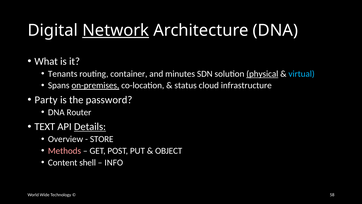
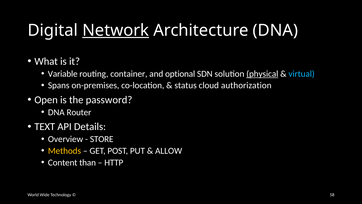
Tenants: Tenants -> Variable (63, 74)
minutes: minutes -> optional (180, 74)
on-premises underline: present -> none (95, 85)
infrastructure: infrastructure -> authorization (246, 85)
Party: Party -> Open (46, 100)
Details underline: present -> none (90, 126)
Methods colour: pink -> yellow (64, 151)
OBJECT: OBJECT -> ALLOW (169, 151)
shell: shell -> than (88, 162)
INFO: INFO -> HTTP (114, 162)
